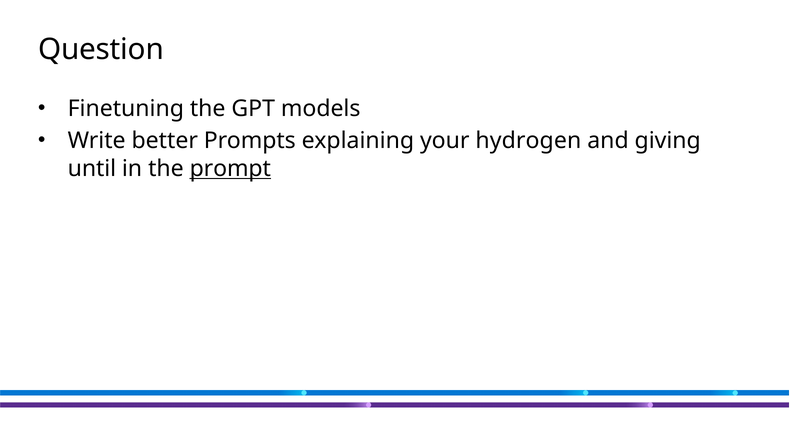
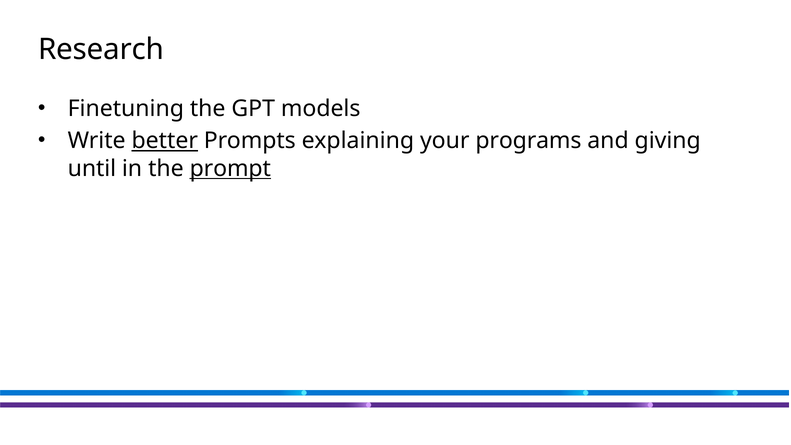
Question: Question -> Research (101, 50)
better underline: none -> present (165, 141)
hydrogen: hydrogen -> programs (528, 141)
